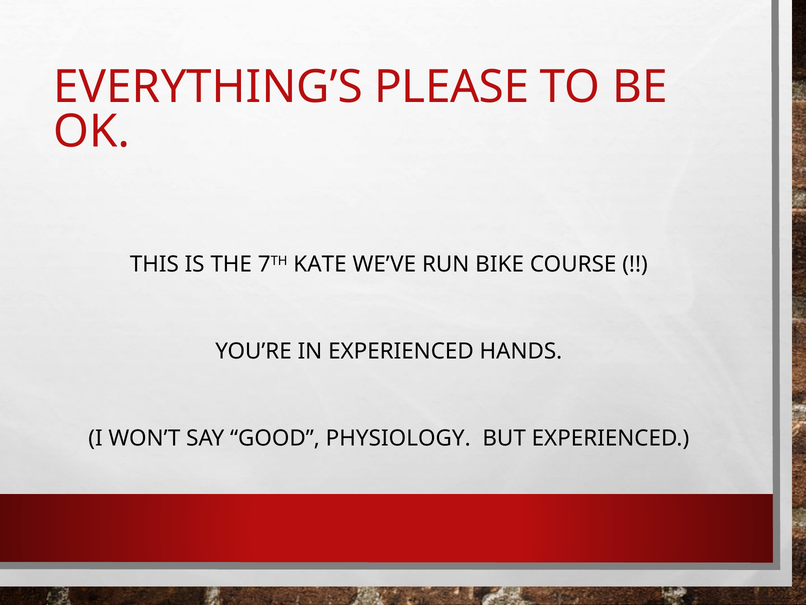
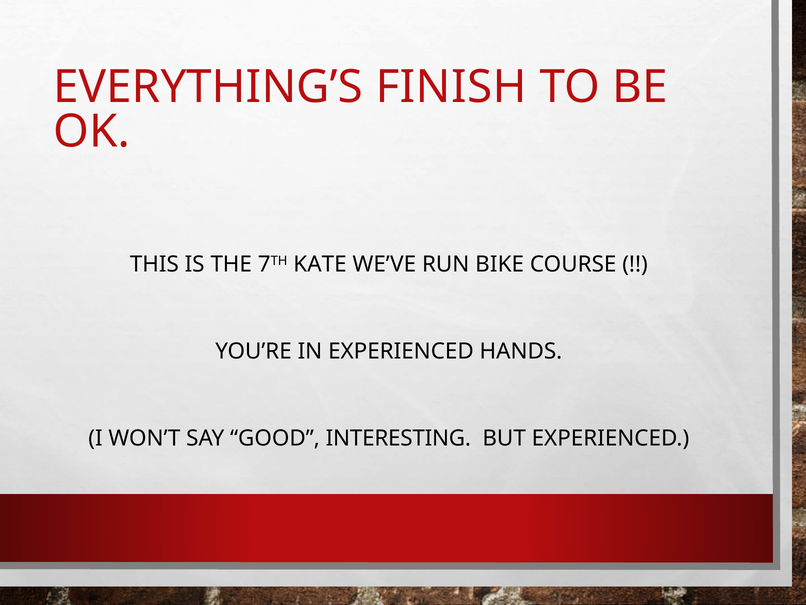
PLEASE: PLEASE -> FINISH (451, 87)
PHYSIOLOGY: PHYSIOLOGY -> INTERESTING (398, 438)
